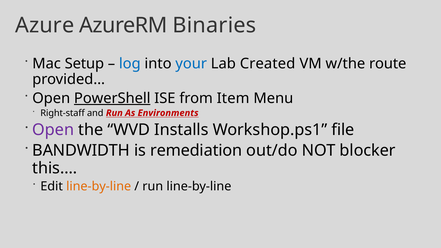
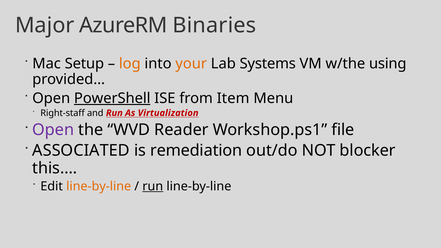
Azure: Azure -> Major (45, 25)
log colour: blue -> orange (130, 64)
your colour: blue -> orange (191, 64)
Created: Created -> Systems (268, 64)
route: route -> using (388, 64)
Environments: Environments -> Virtualization (168, 113)
Installs: Installs -> Reader (181, 130)
BANDWIDTH: BANDWIDTH -> ASSOCIATED (81, 151)
run underline: none -> present (153, 186)
